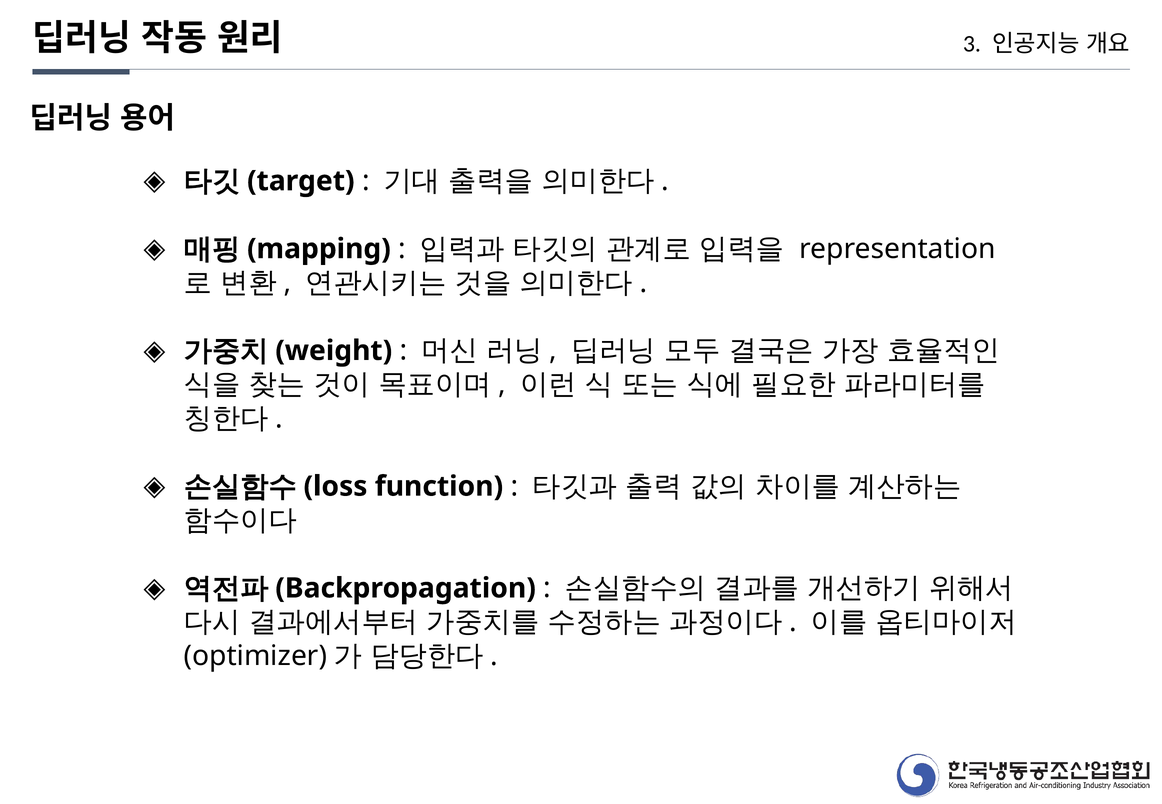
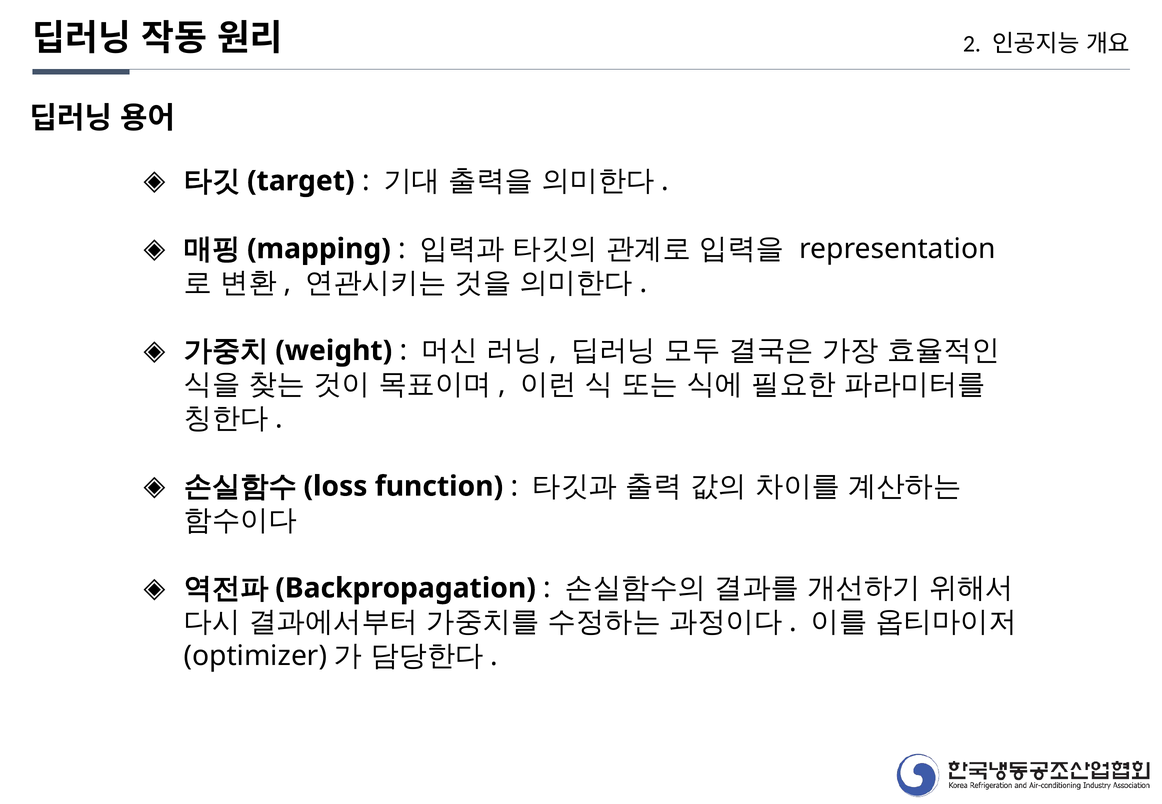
3: 3 -> 2 (972, 44)
